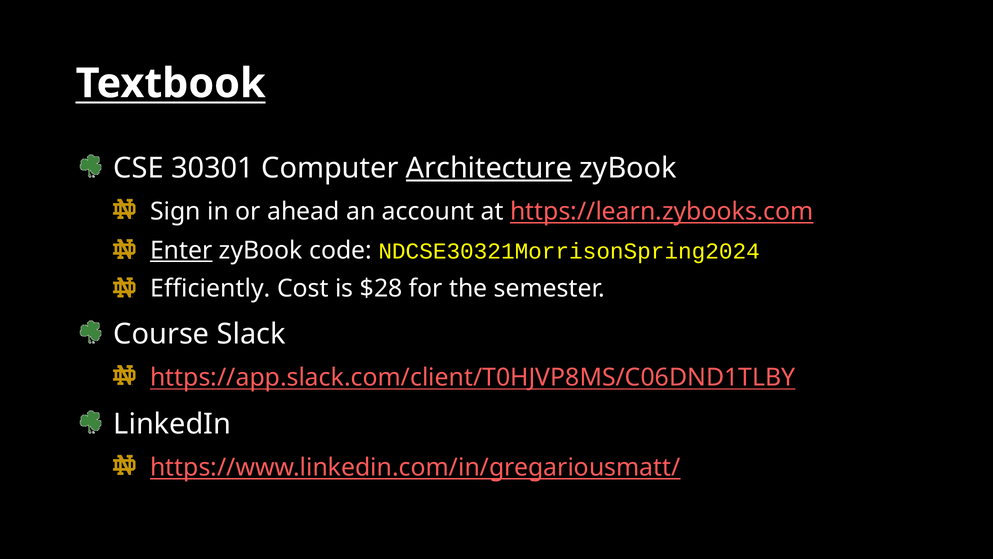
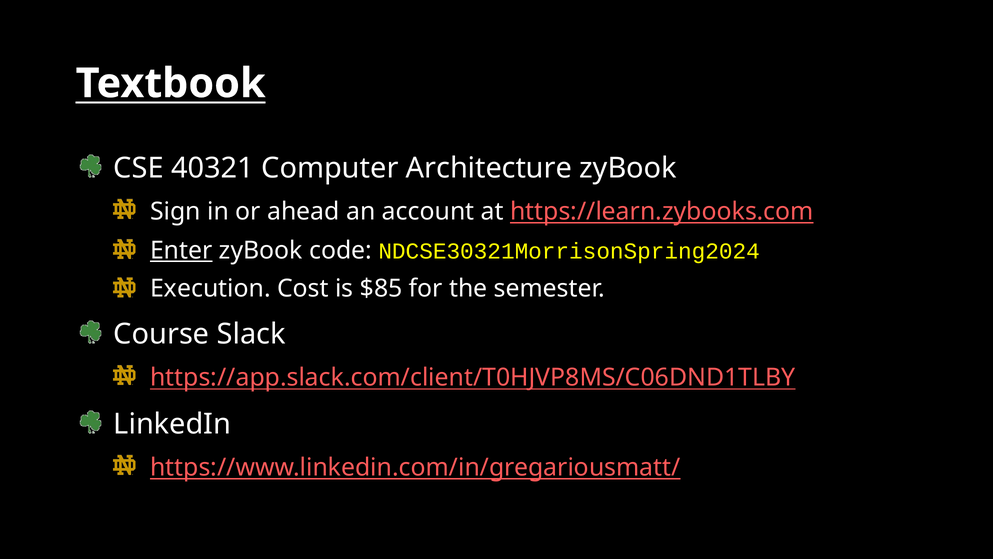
30301: 30301 -> 40321 (213, 168)
Architecture underline: present -> none (489, 168)
Efficiently: Efficiently -> Execution (210, 288)
$28: $28 -> $85 (381, 288)
